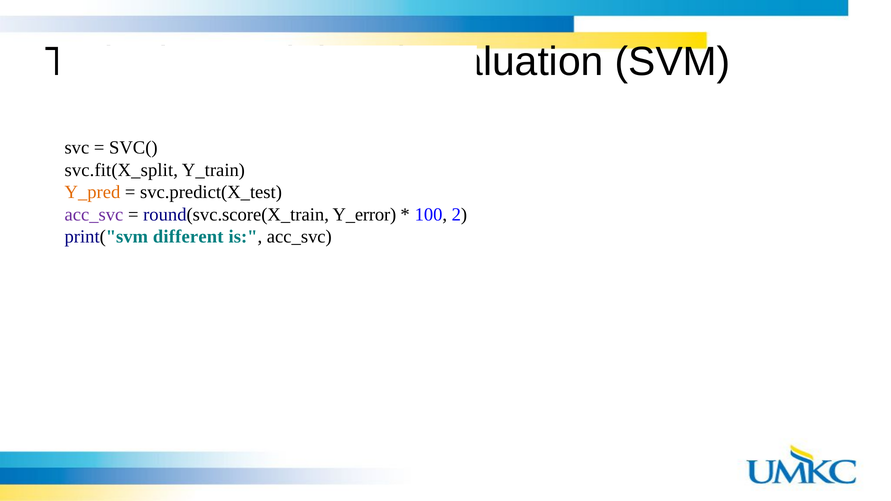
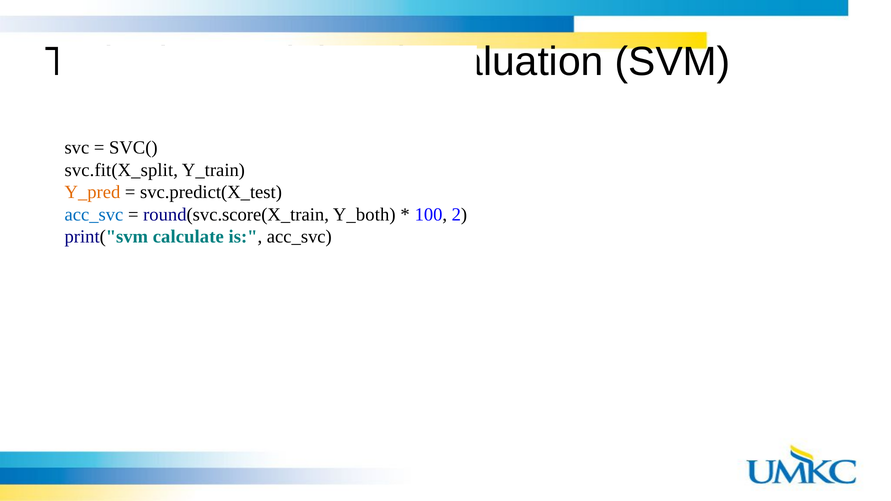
acc_svc colour: purple -> blue (94, 215)
Y_error: Y_error -> Y_both (364, 215)
different: different -> calculate (188, 237)
